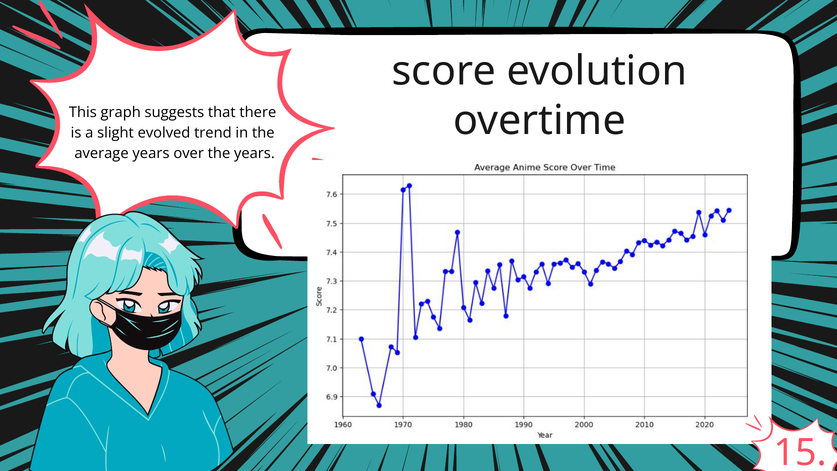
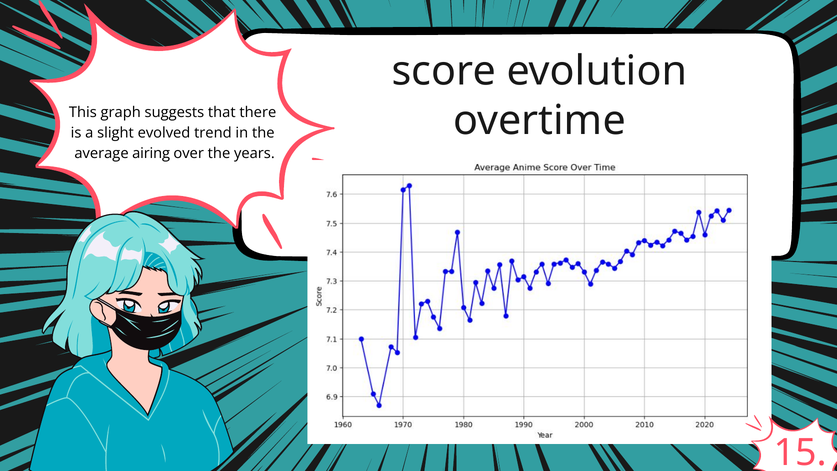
average years: years -> airing (151, 153)
